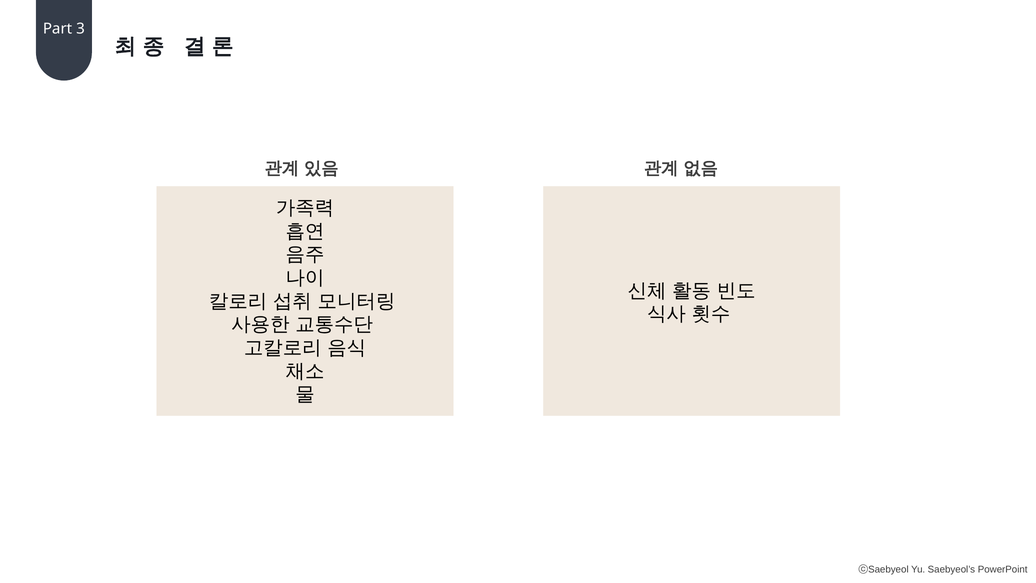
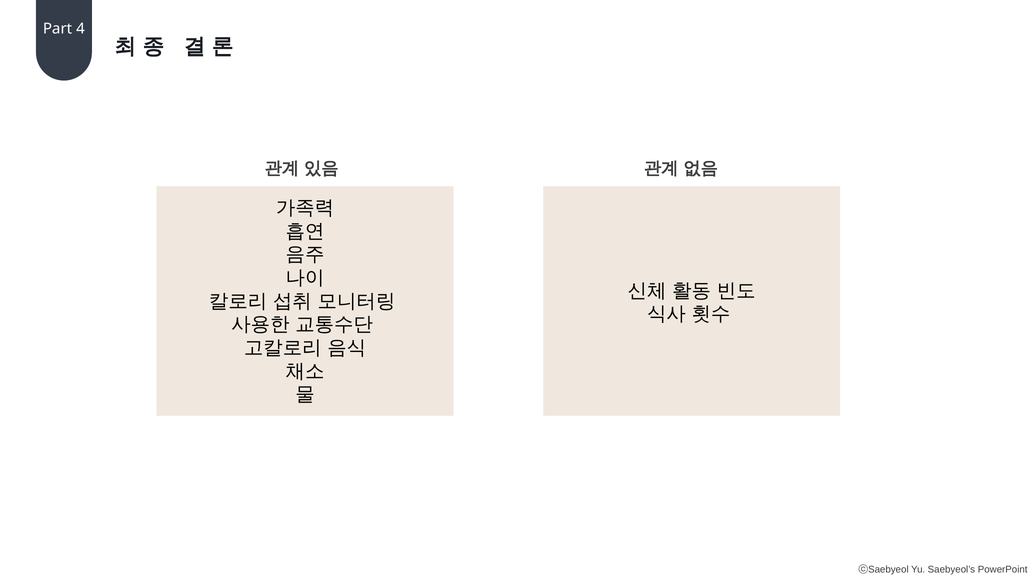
3: 3 -> 4 (80, 29)
